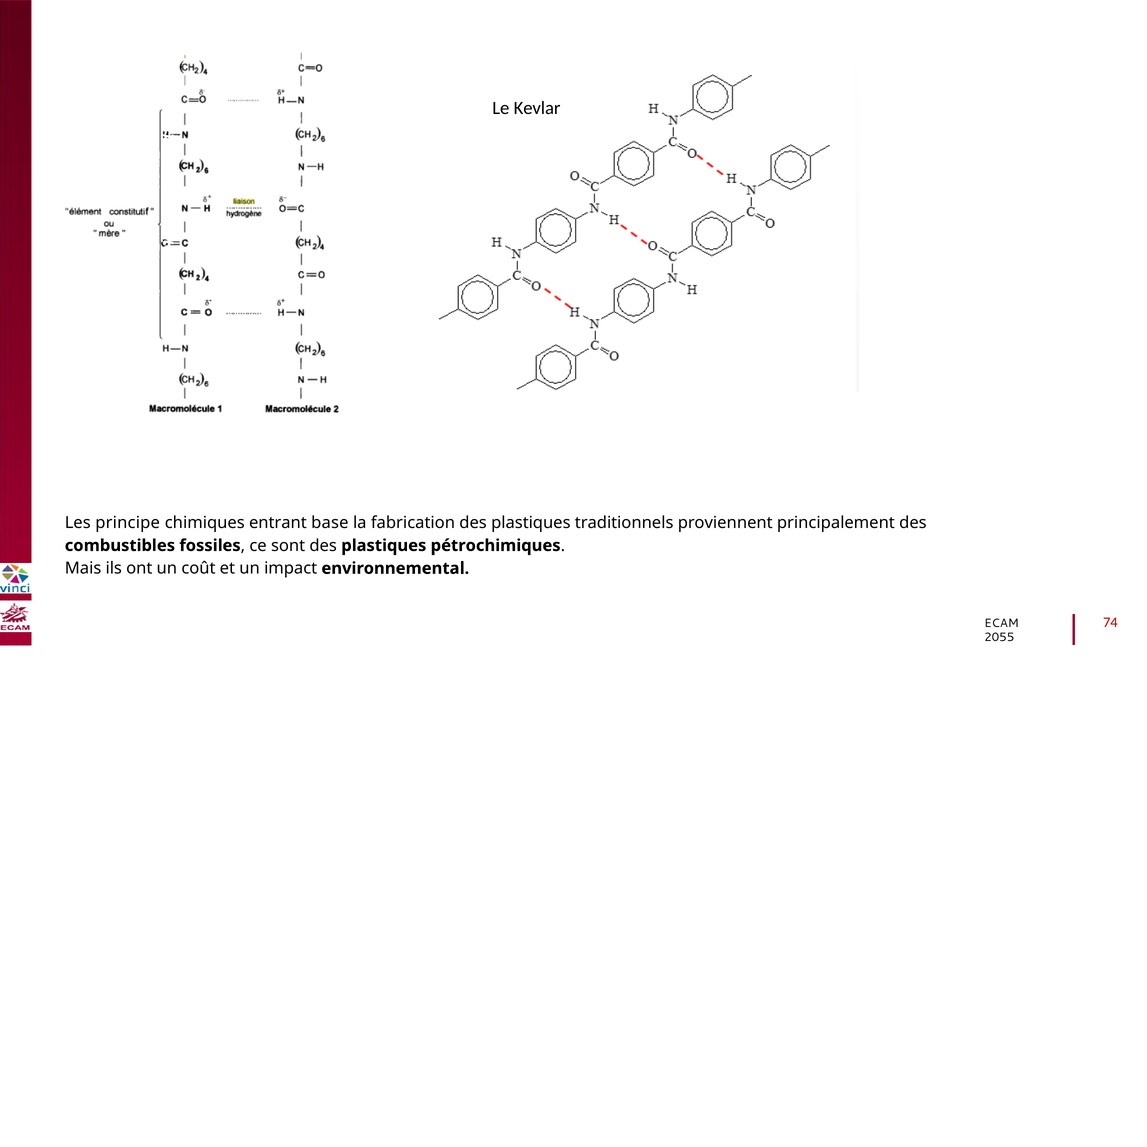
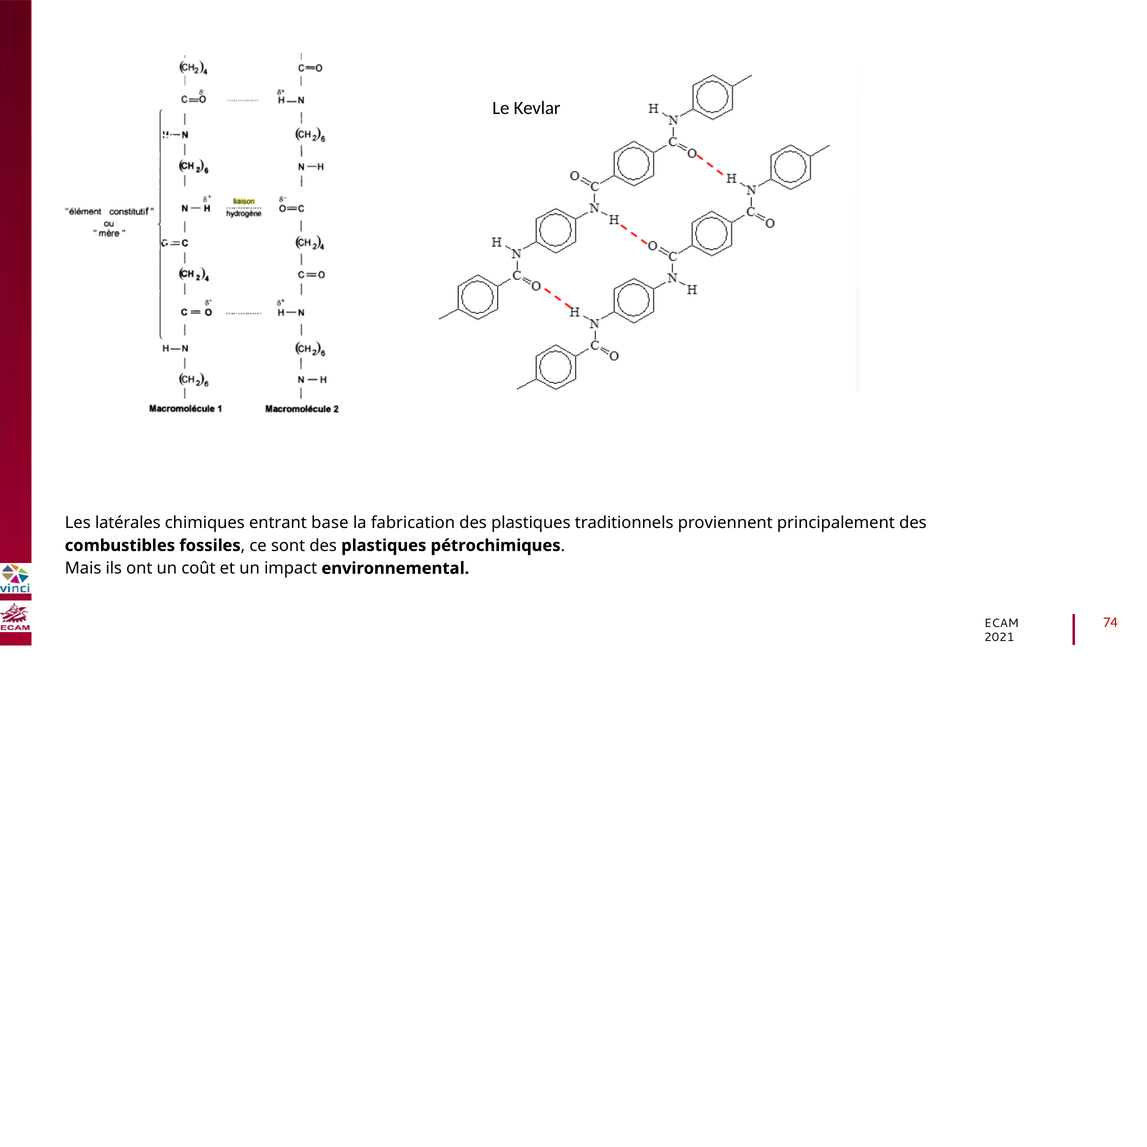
principe: principe -> latérales (128, 523)
2055: 2055 -> 2021 (999, 637)
